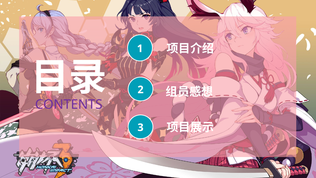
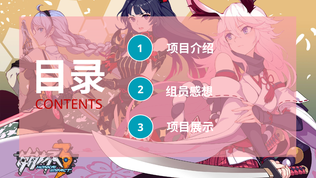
CONTENTS colour: purple -> red (69, 104)
